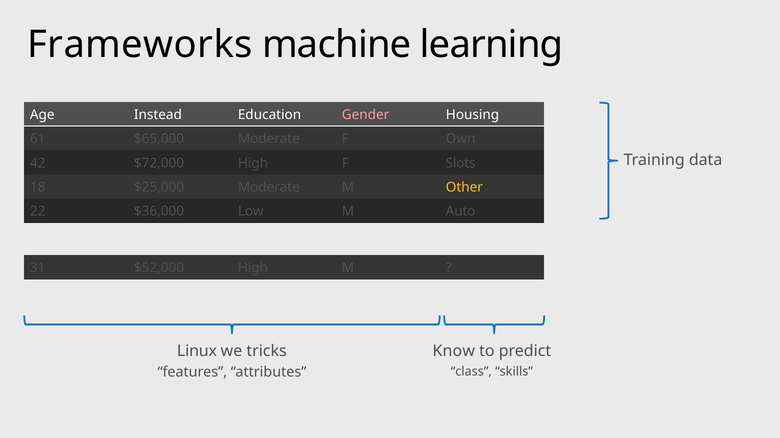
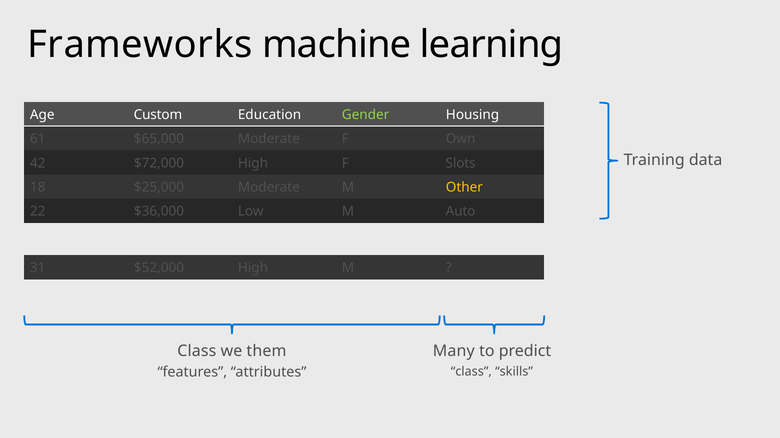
Instead: Instead -> Custom (158, 115)
Gender colour: pink -> light green (366, 115)
Linux: Linux -> Class (197, 352)
tricks: tricks -> them (266, 352)
Know: Know -> Many (454, 352)
